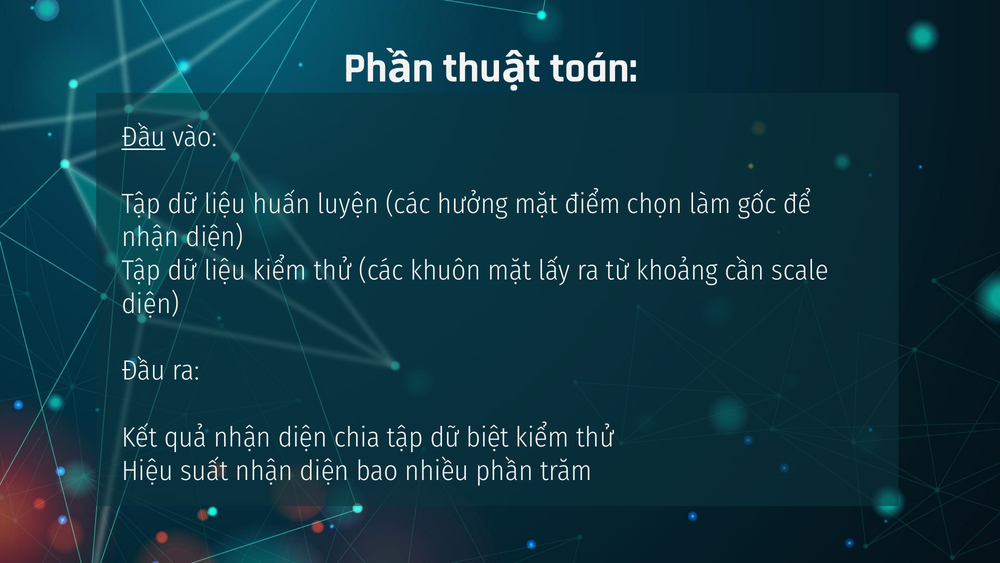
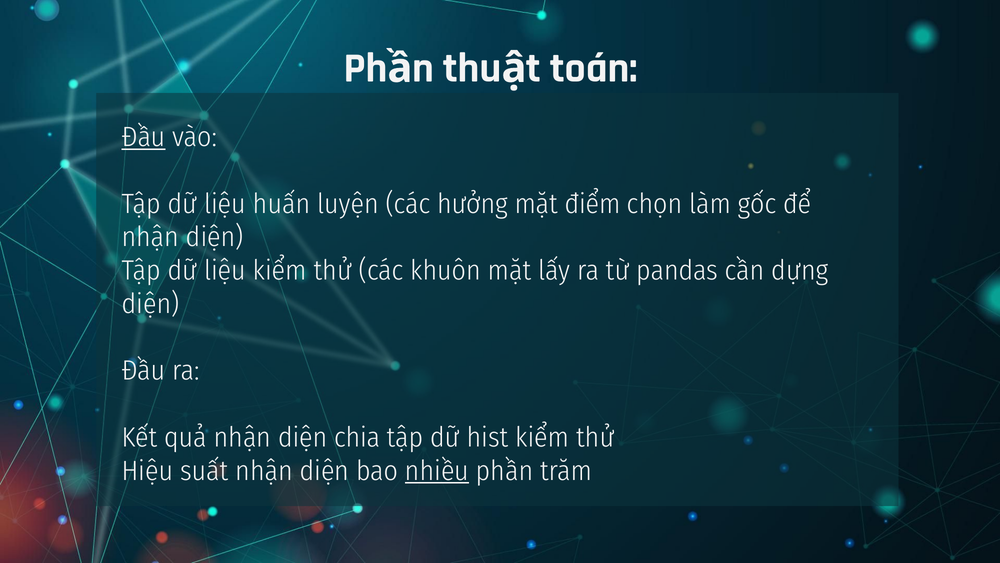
khoảng: khoảng -> pandas (677, 270)
scale: scale -> dựng (800, 270)
biệt: biệt -> hist (488, 437)
nhiều underline: none -> present (437, 471)
